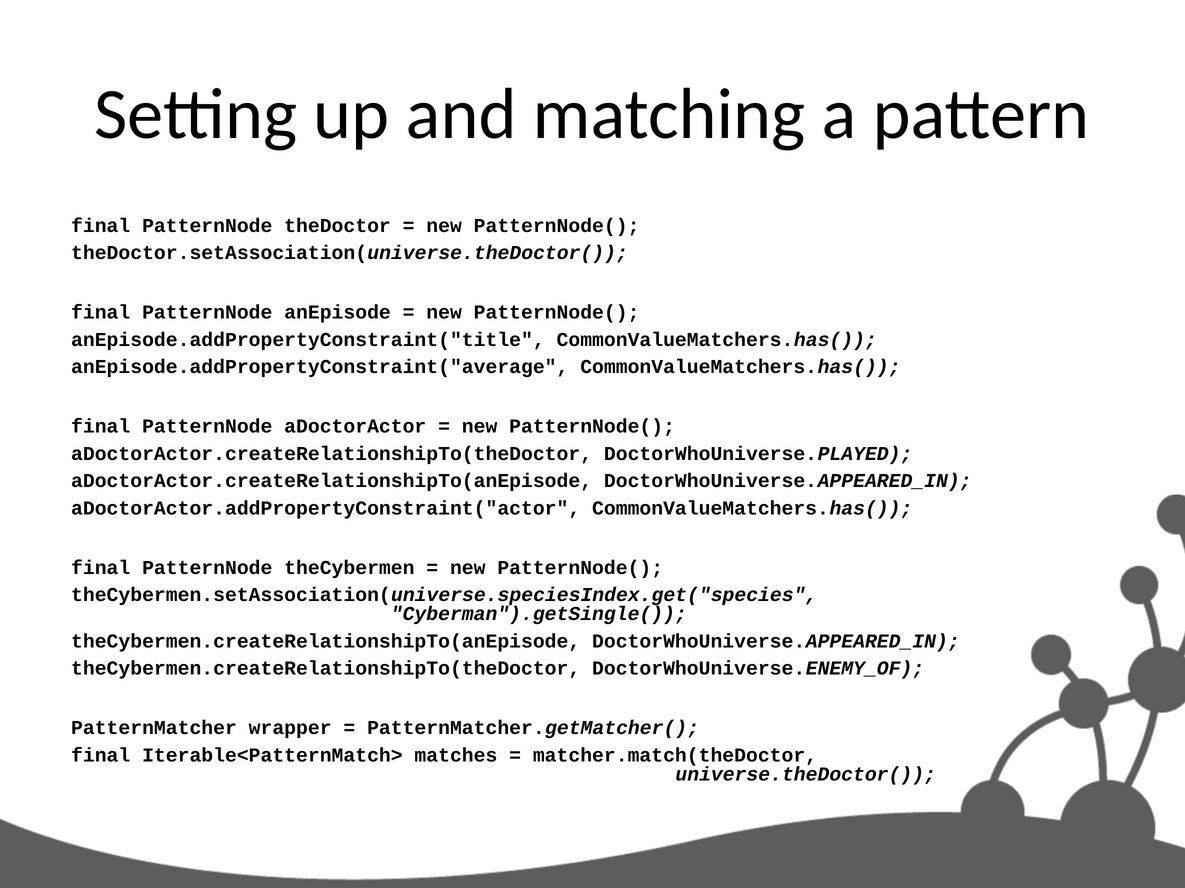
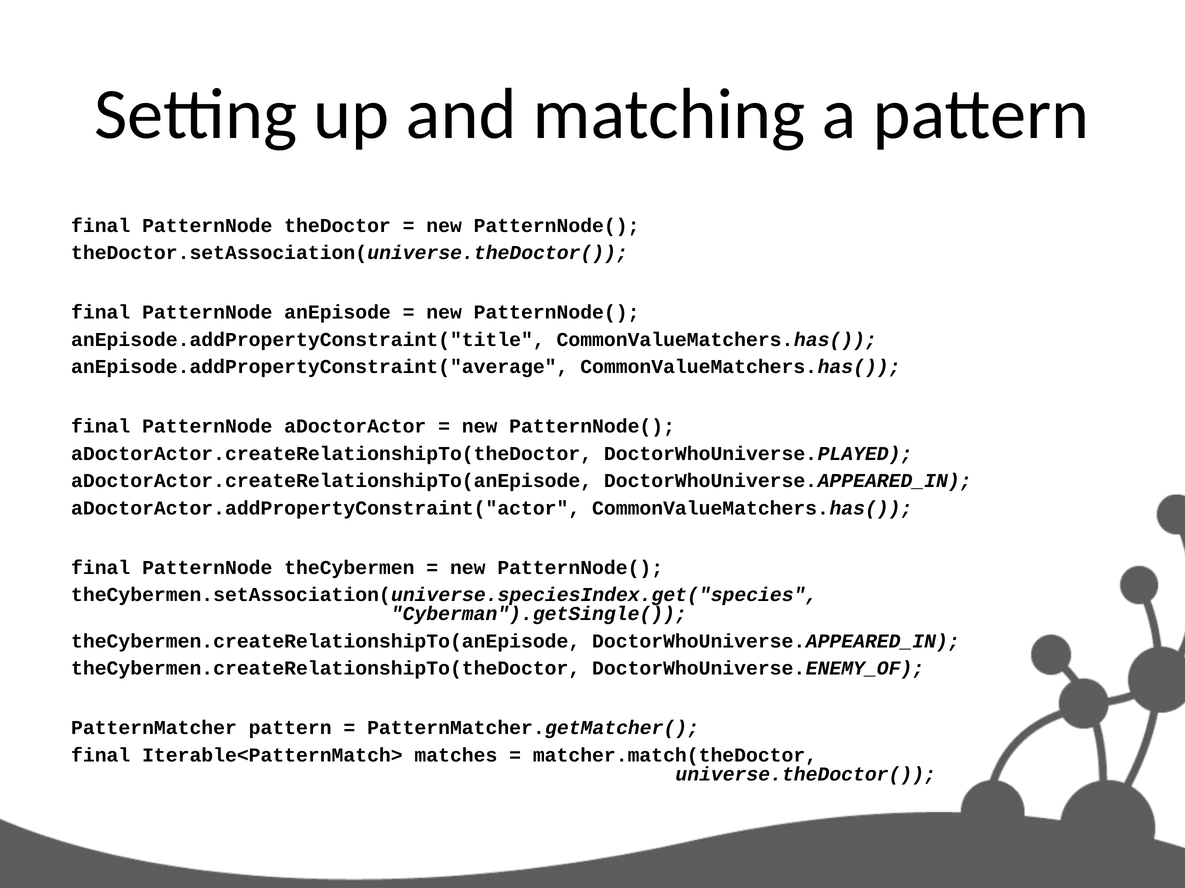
PatternMatcher wrapper: wrapper -> pattern (290, 728)
